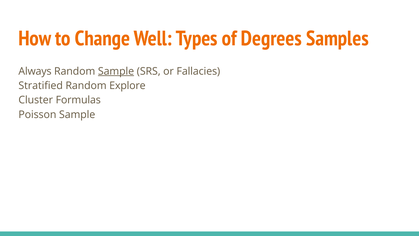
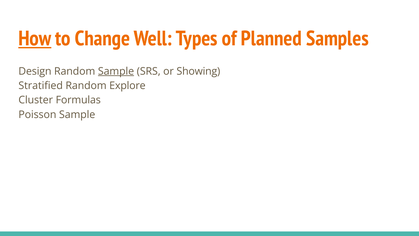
How underline: none -> present (35, 39)
Degrees: Degrees -> Planned (271, 39)
Always: Always -> Design (35, 71)
Fallacies: Fallacies -> Showing (198, 71)
